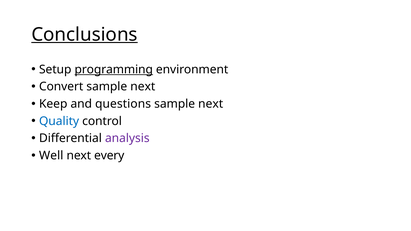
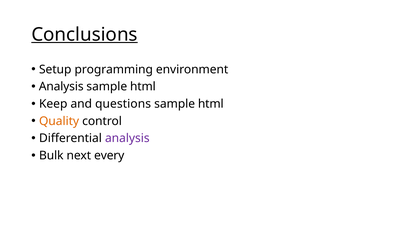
programming underline: present -> none (114, 69)
Convert: Convert -> Analysis (61, 87)
next: next -> html (143, 87)
next: next -> html (211, 104)
Quality colour: blue -> orange (59, 121)
Well: Well -> Bulk (51, 156)
